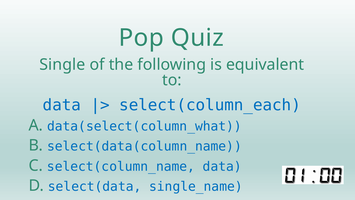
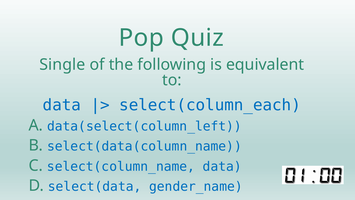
data(select(column_what: data(select(column_what -> data(select(column_left (144, 126)
single_name: single_name -> gender_name (196, 186)
